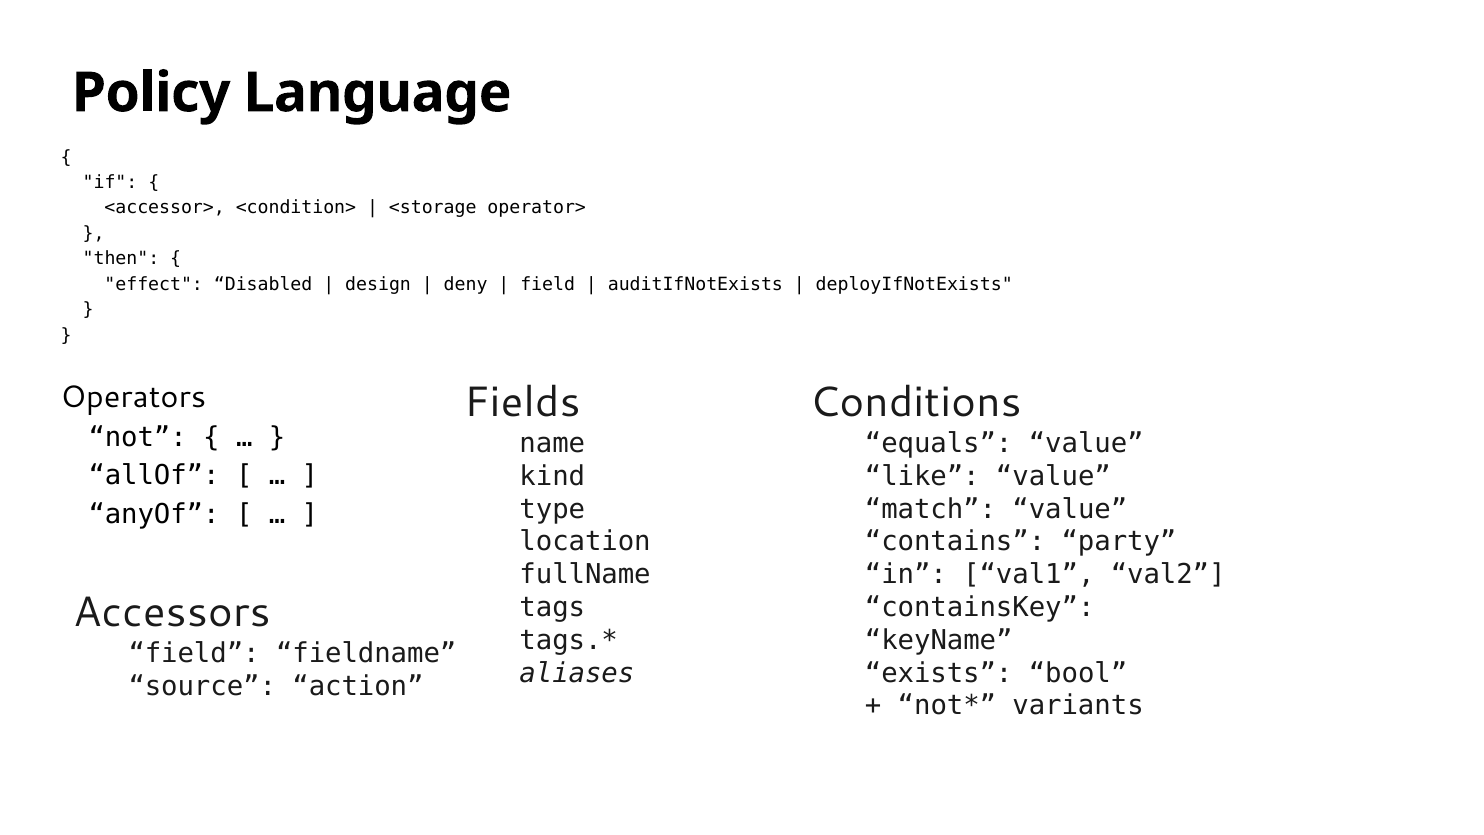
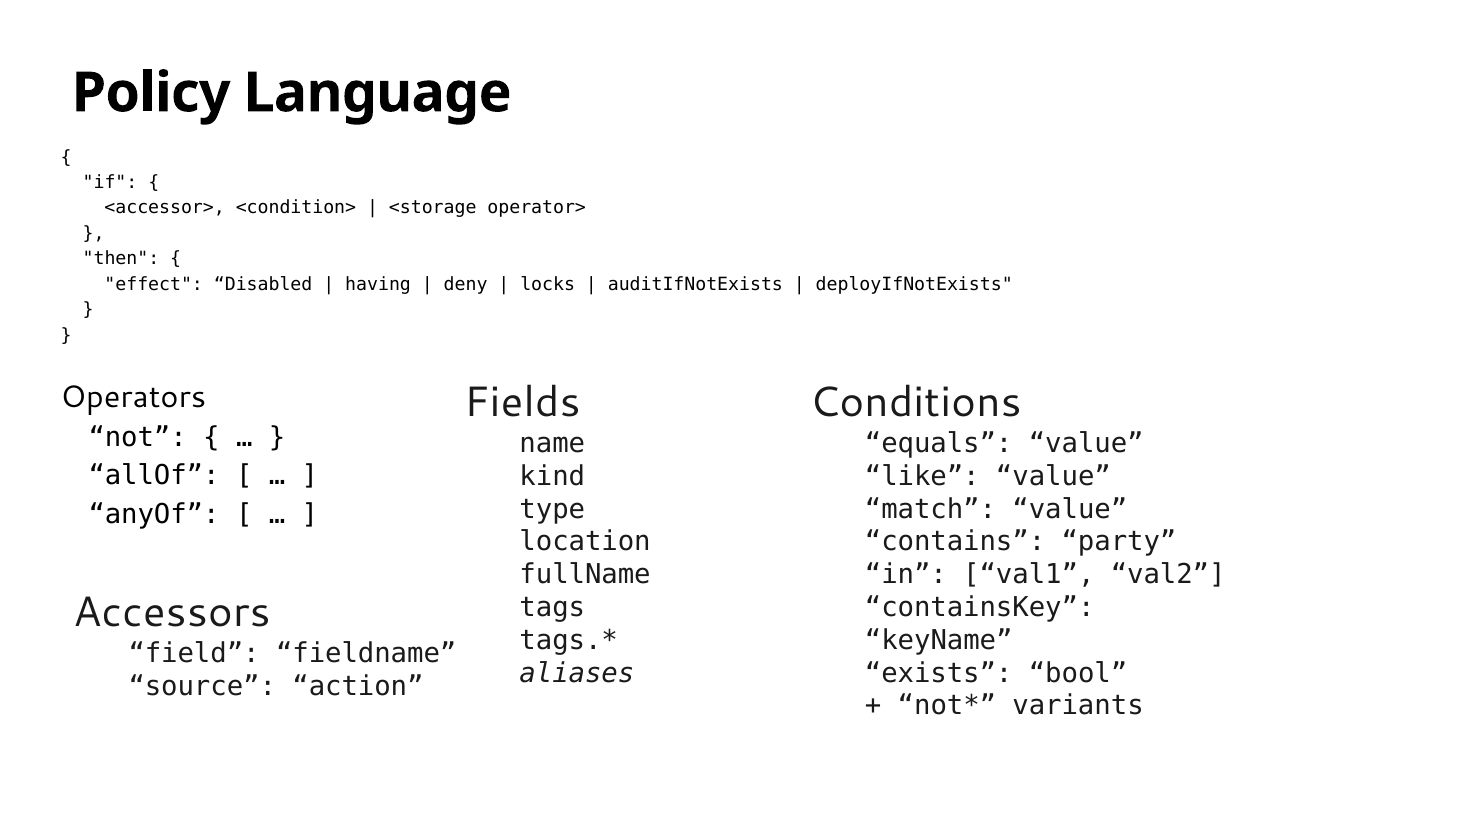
design: design -> having (378, 284)
field: field -> locks (548, 284)
